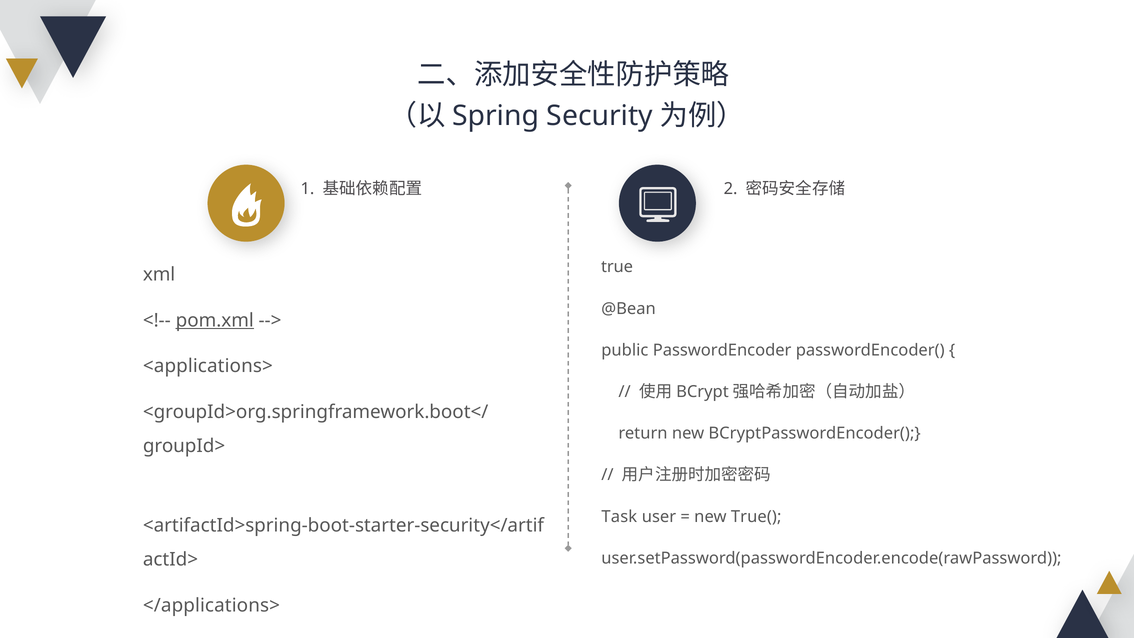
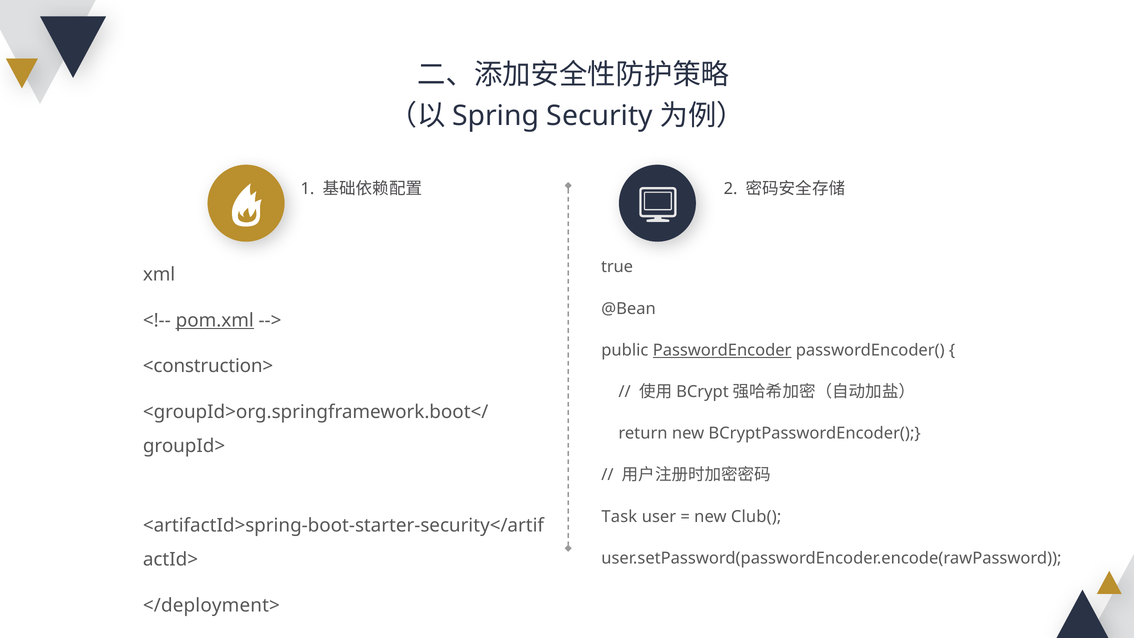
PasswordEncoder underline: none -> present (722, 350)
<applications>: <applications> -> <construction> (208, 366)
True(: True( -> Club( (756, 516)
</applications>: </applications> -> </deployment> (211, 605)
